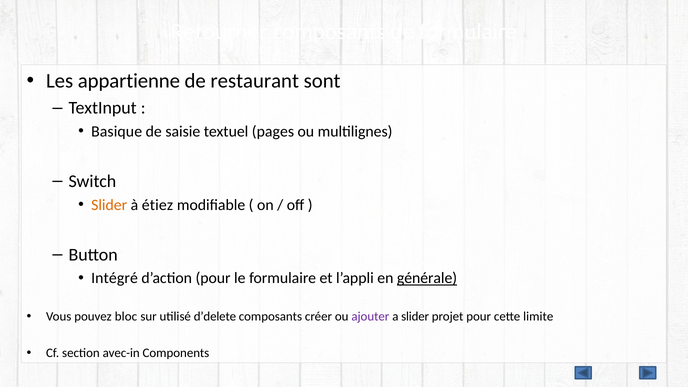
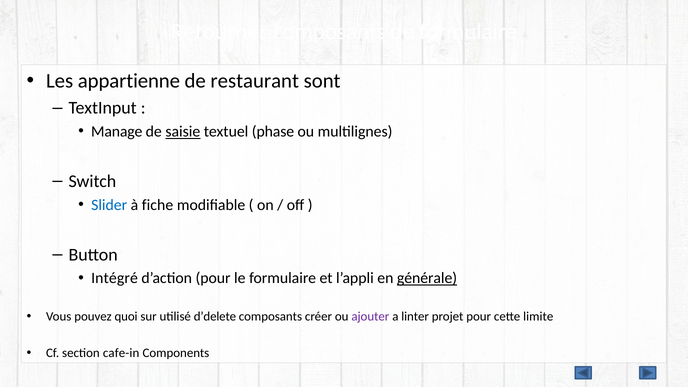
Basique: Basique -> Manage (117, 132)
saisie underline: none -> present (183, 132)
pages: pages -> phase (273, 132)
Slider colour: orange -> blue (109, 205)
étiez: étiez -> fiche (158, 205)
bloc: bloc -> quoi (126, 316)
a slider: slider -> linter (415, 316)
avec-in: avec-in -> cafe-in (121, 353)
